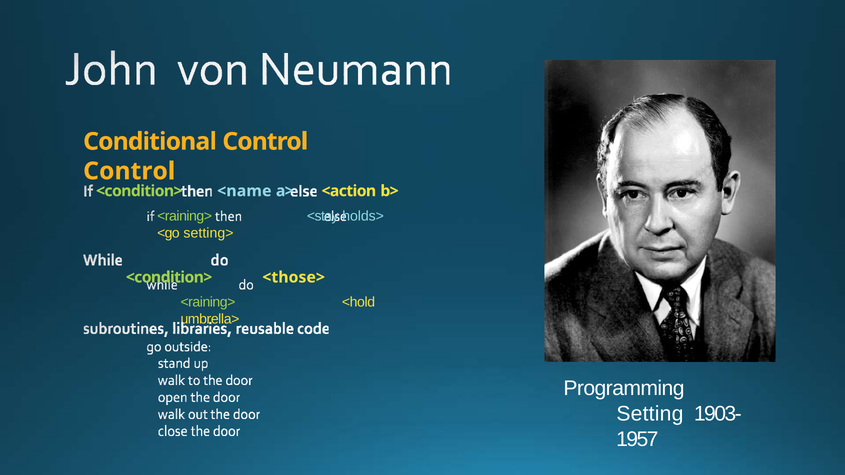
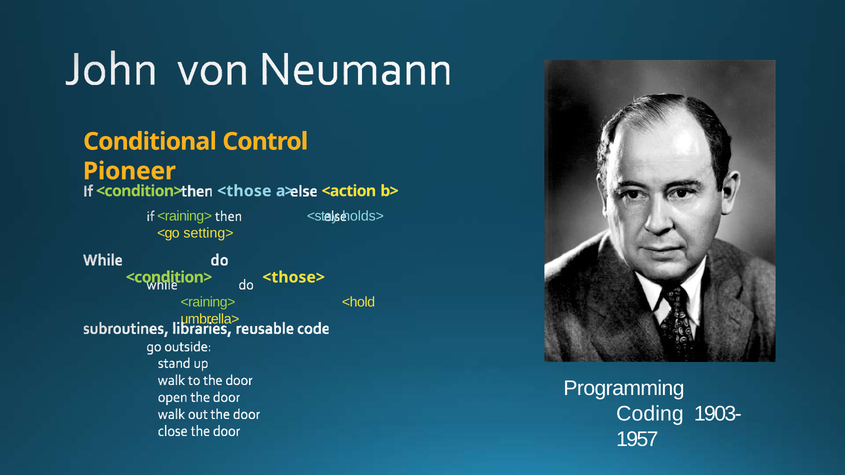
Control: Control -> Pioneer (129, 171)
<name: <name -> <those (244, 191)
Setting: Setting -> Coding (650, 414)
